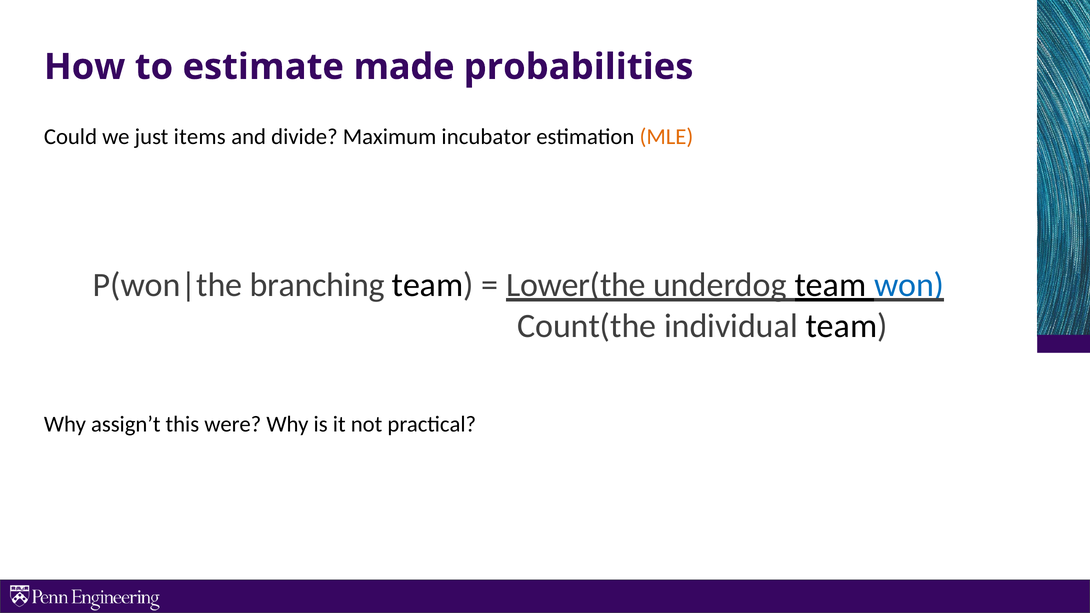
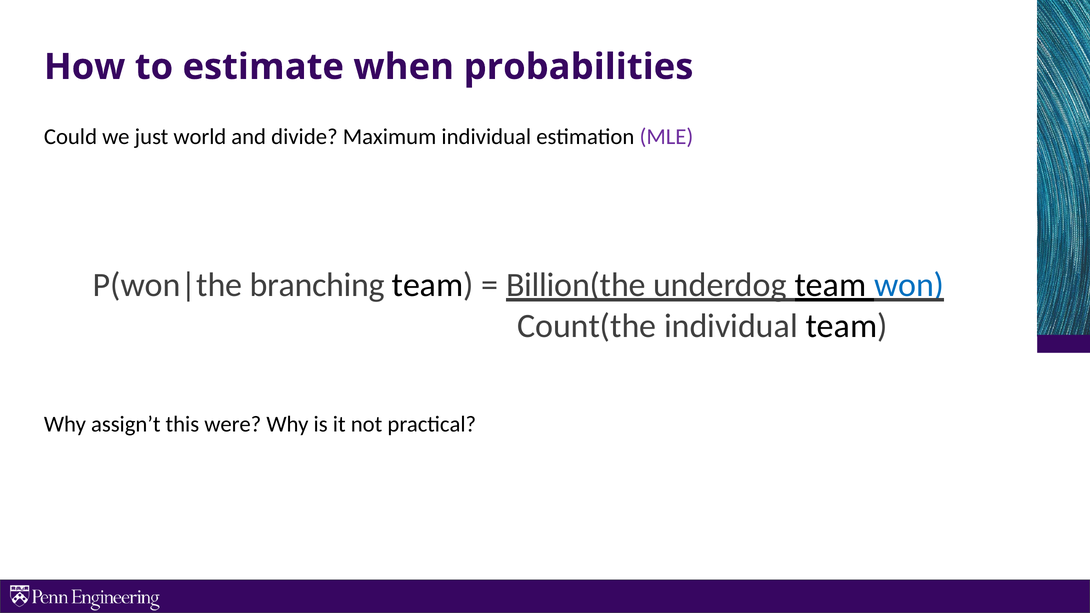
made: made -> when (404, 67)
items: items -> world (200, 137)
Maximum incubator: incubator -> individual (486, 137)
MLE colour: orange -> purple (666, 137)
Lower(the: Lower(the -> Billion(the (576, 285)
